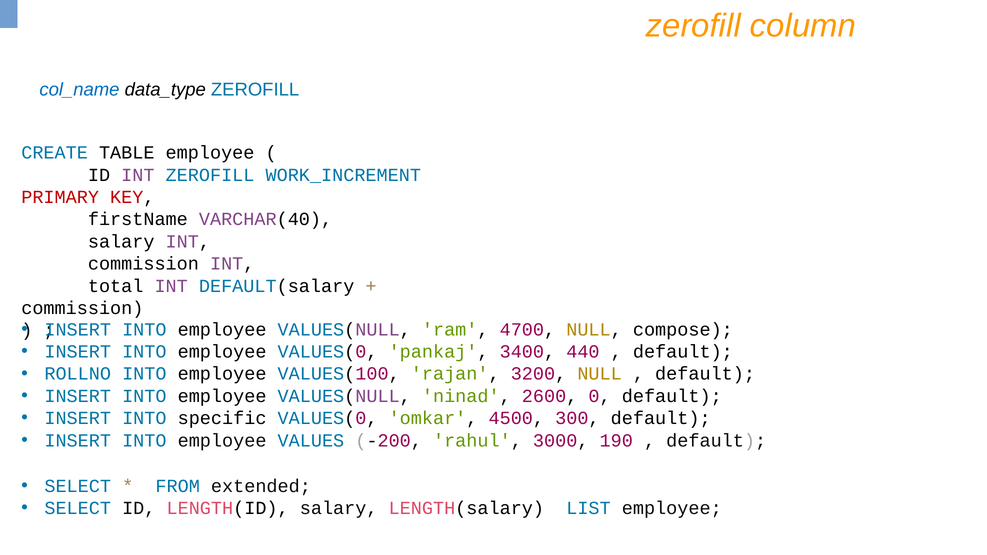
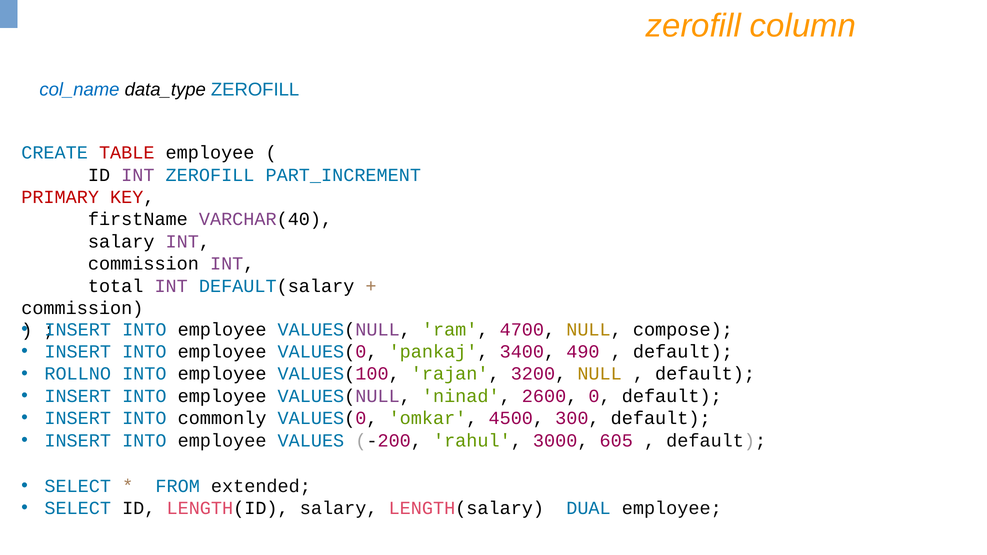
TABLE colour: black -> red (127, 153)
WORK_INCREMENT: WORK_INCREMENT -> PART_INCREMENT (343, 175)
440: 440 -> 490 (583, 352)
specific: specific -> commonly (222, 418)
190: 190 -> 605 (616, 441)
LIST: LIST -> DUAL (588, 508)
